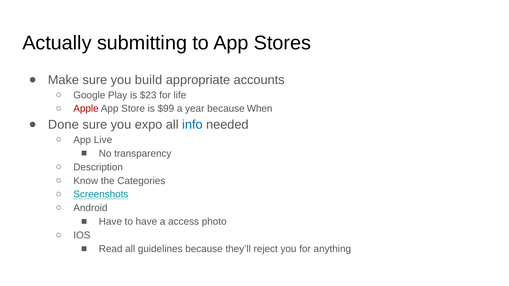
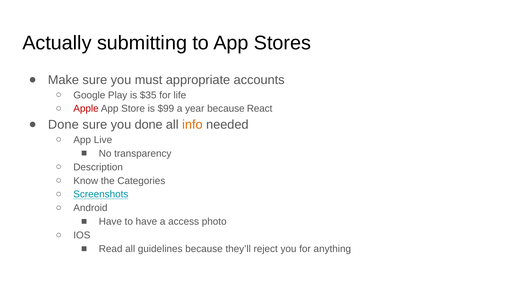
build: build -> must (149, 80)
$23: $23 -> $35 (148, 95)
When: When -> React (260, 109)
you expo: expo -> done (149, 125)
info colour: blue -> orange (192, 125)
